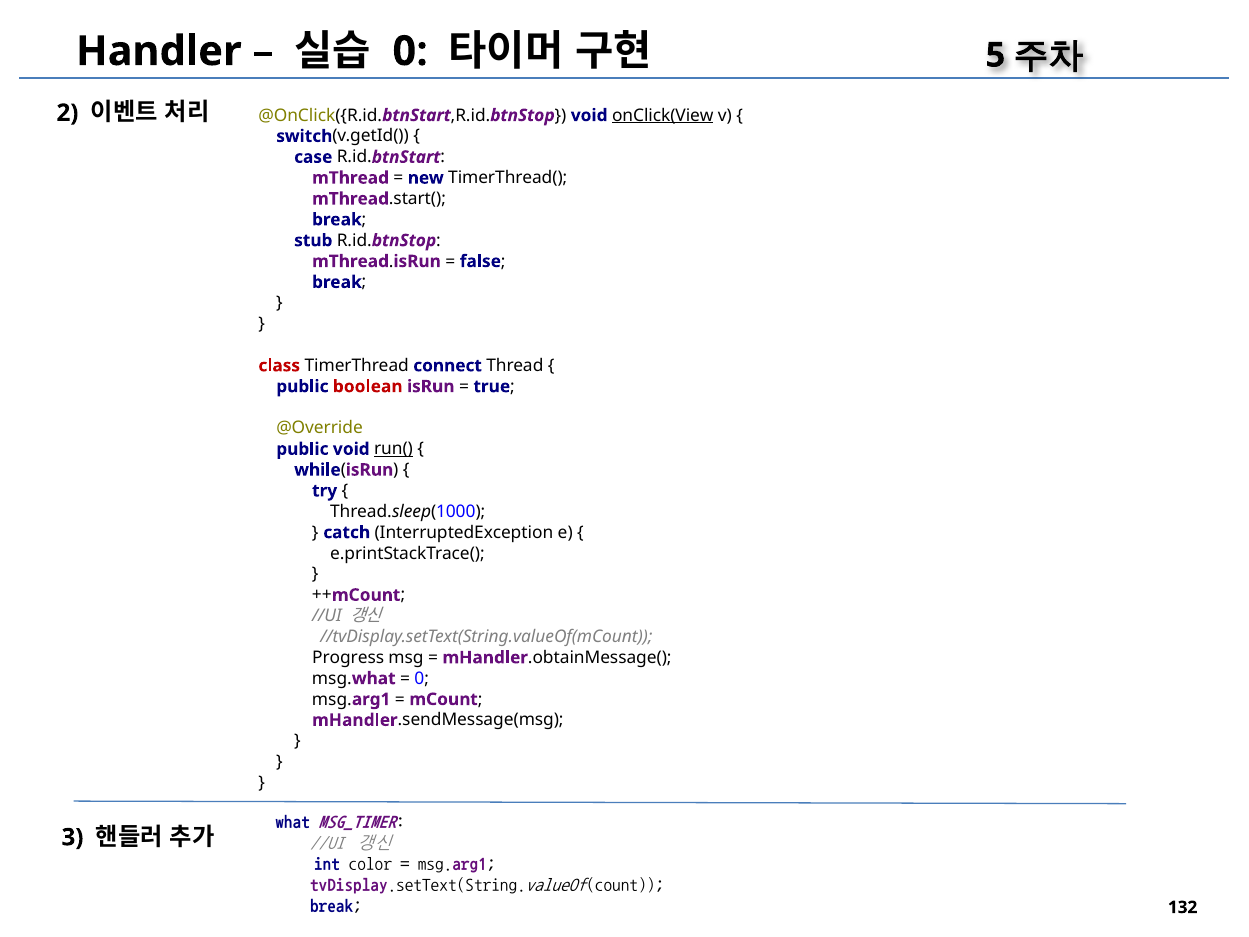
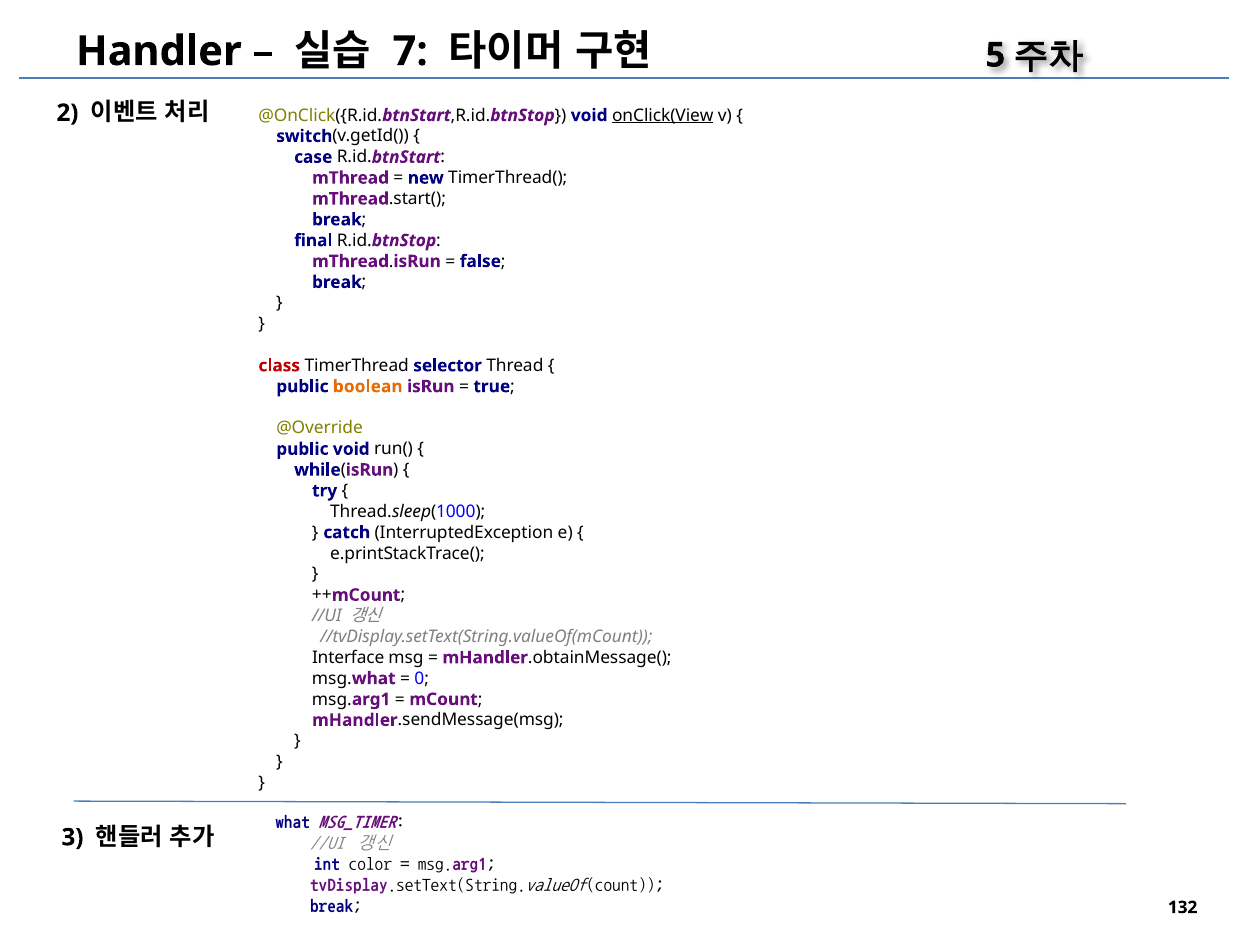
0: 0 -> 7 (410, 51)
stub: stub -> final (313, 240)
connect: connect -> selector (448, 366)
boolean colour: red -> orange (368, 386)
run( underline: present -> none (394, 449)
Progress: Progress -> Interface (348, 657)
